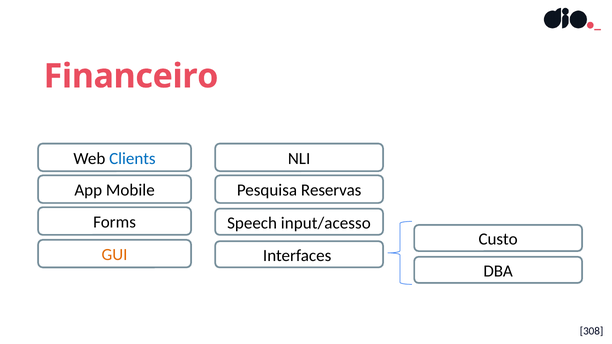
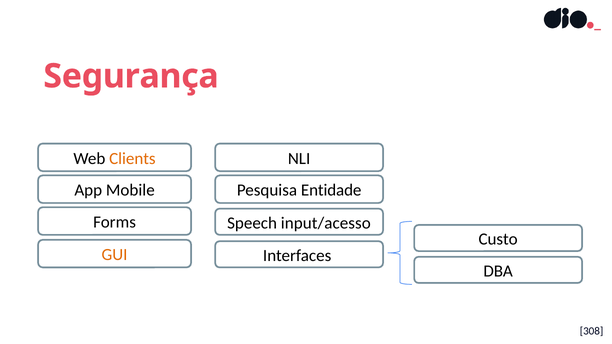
Financeiro: Financeiro -> Segurança (131, 76)
Clients colour: blue -> orange (132, 159)
Reservas: Reservas -> Entidade (331, 191)
